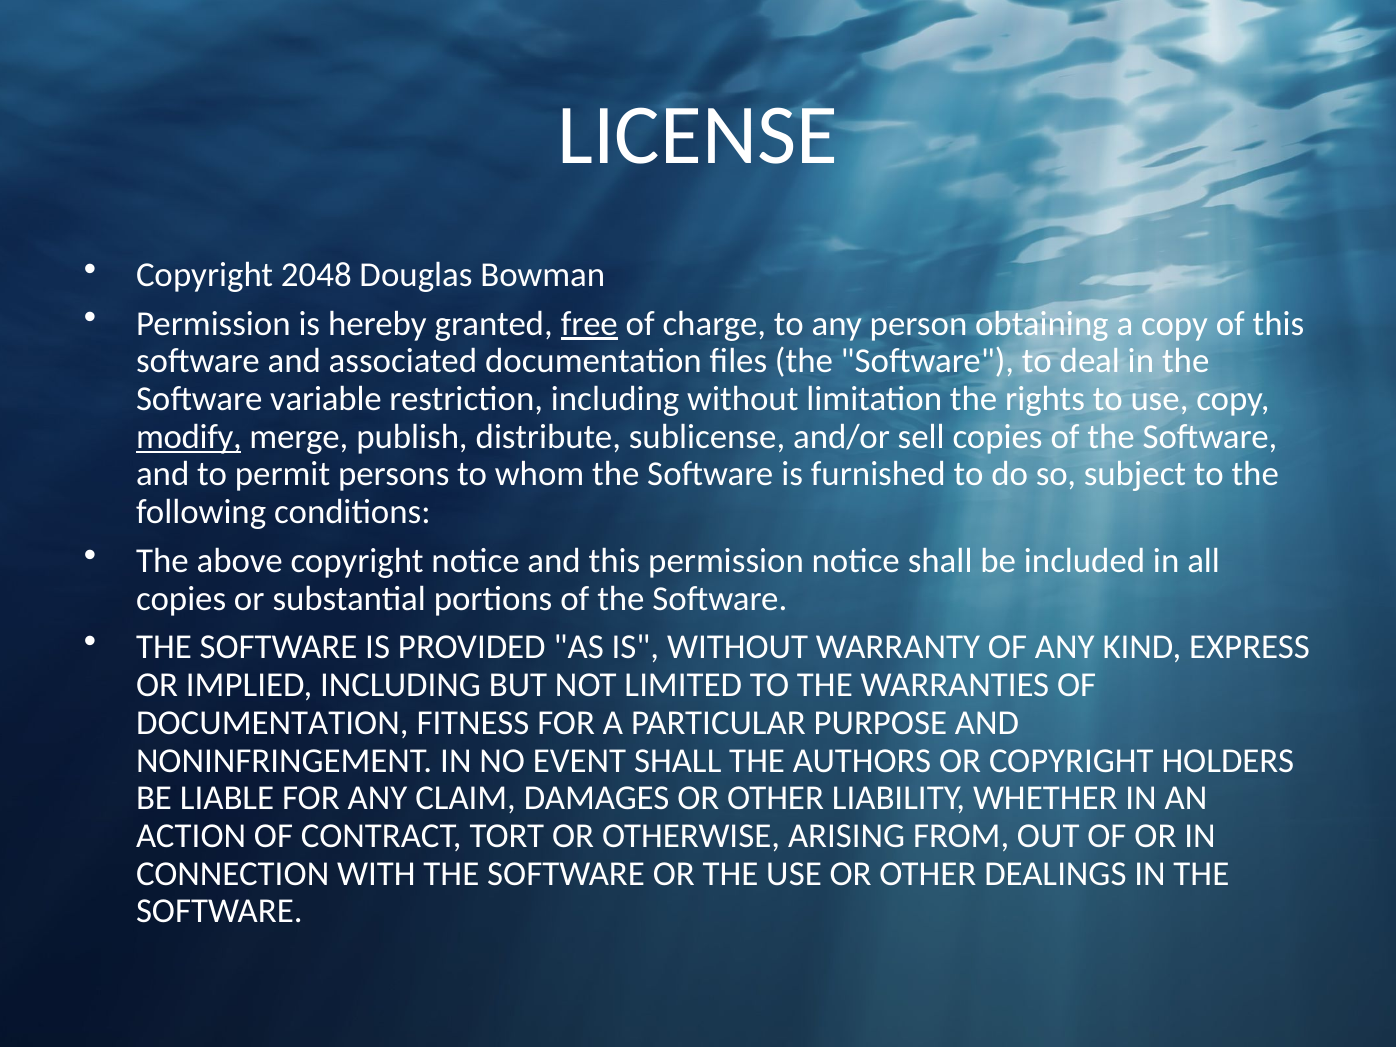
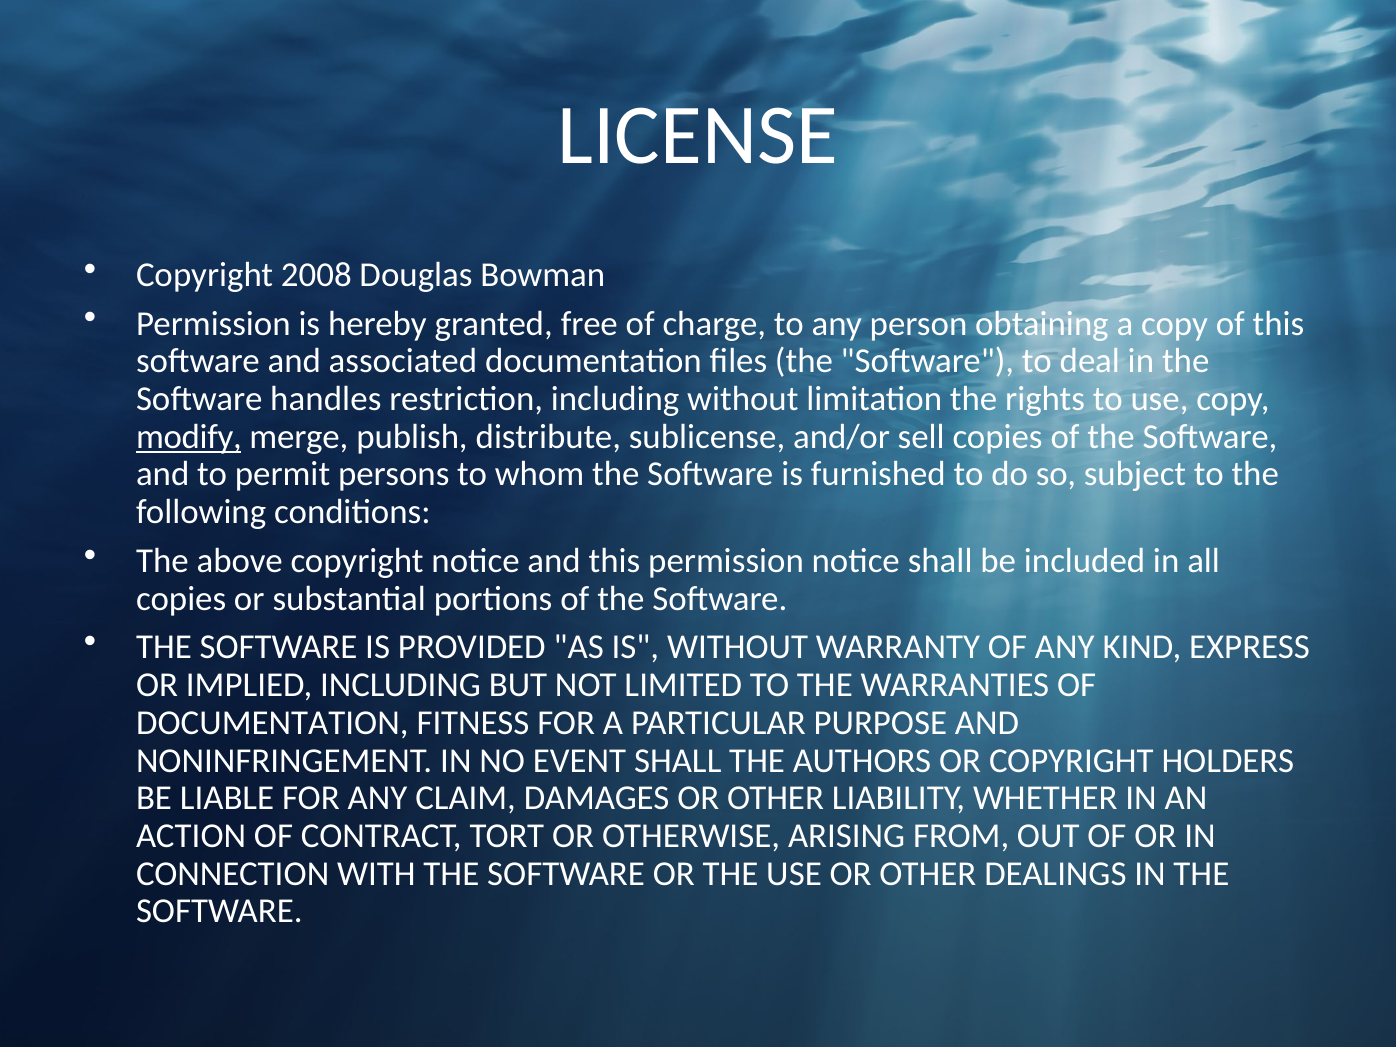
2048: 2048 -> 2008 (316, 275)
free underline: present -> none (589, 324)
variable: variable -> handles (326, 399)
